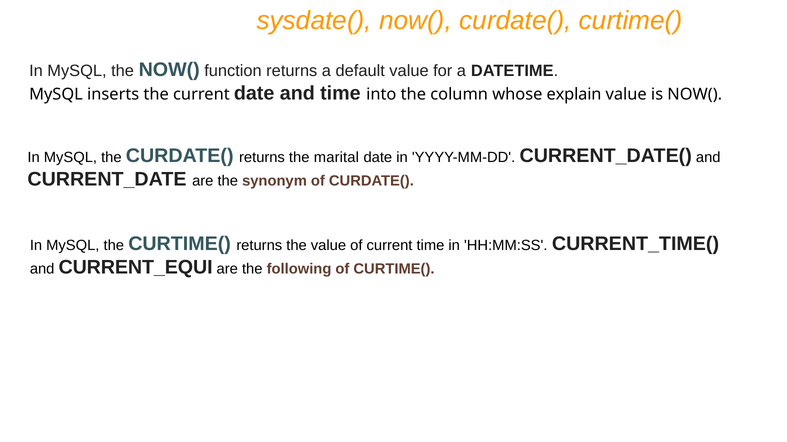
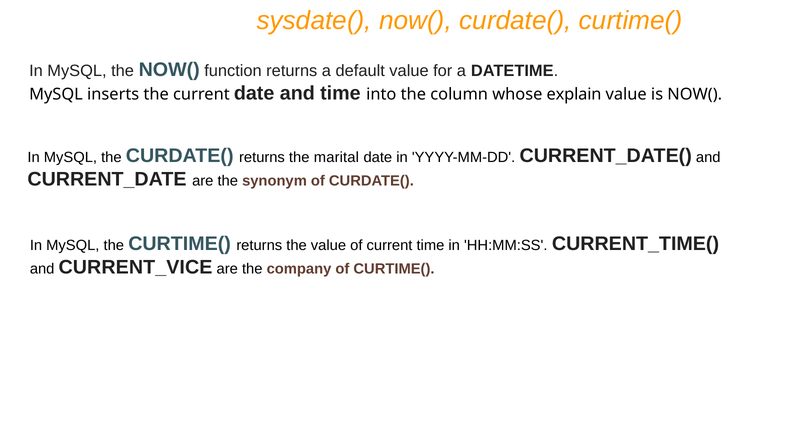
CURRENT_EQUI: CURRENT_EQUI -> CURRENT_VICE (135, 268)
following: following -> company (299, 269)
